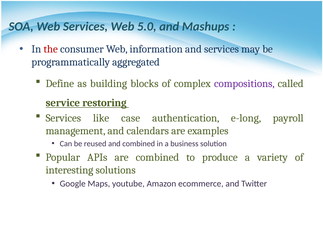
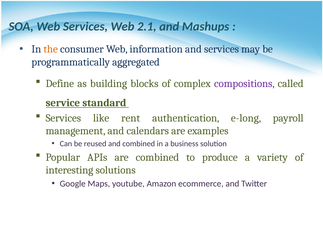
5.0: 5.0 -> 2.1 (147, 26)
the colour: red -> orange (51, 49)
restoring: restoring -> standard (104, 103)
case: case -> rent (131, 118)
